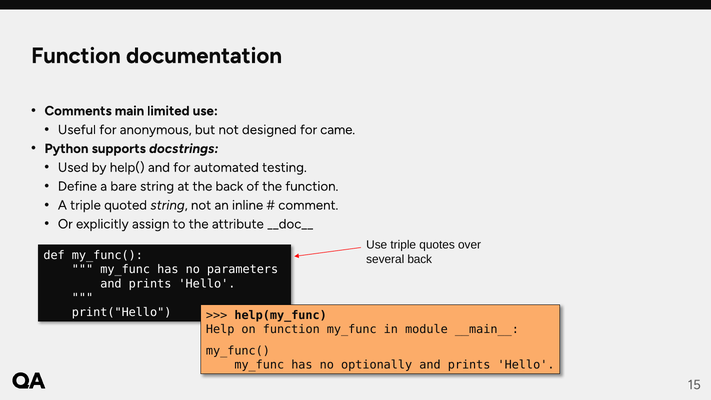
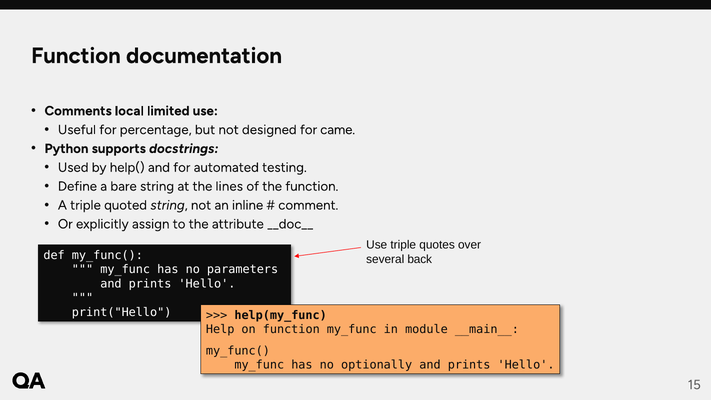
main: main -> local (129, 111)
anonymous: anonymous -> percentage (156, 130)
the back: back -> lines (229, 186)
